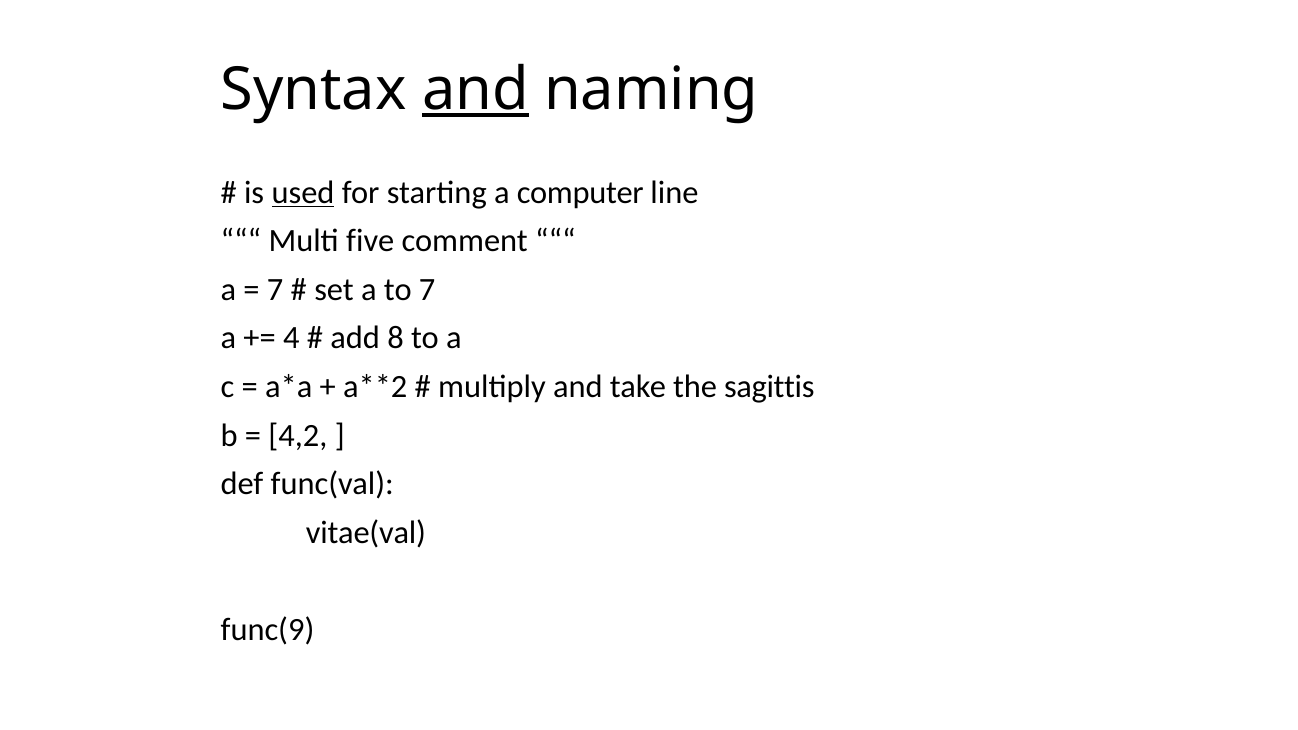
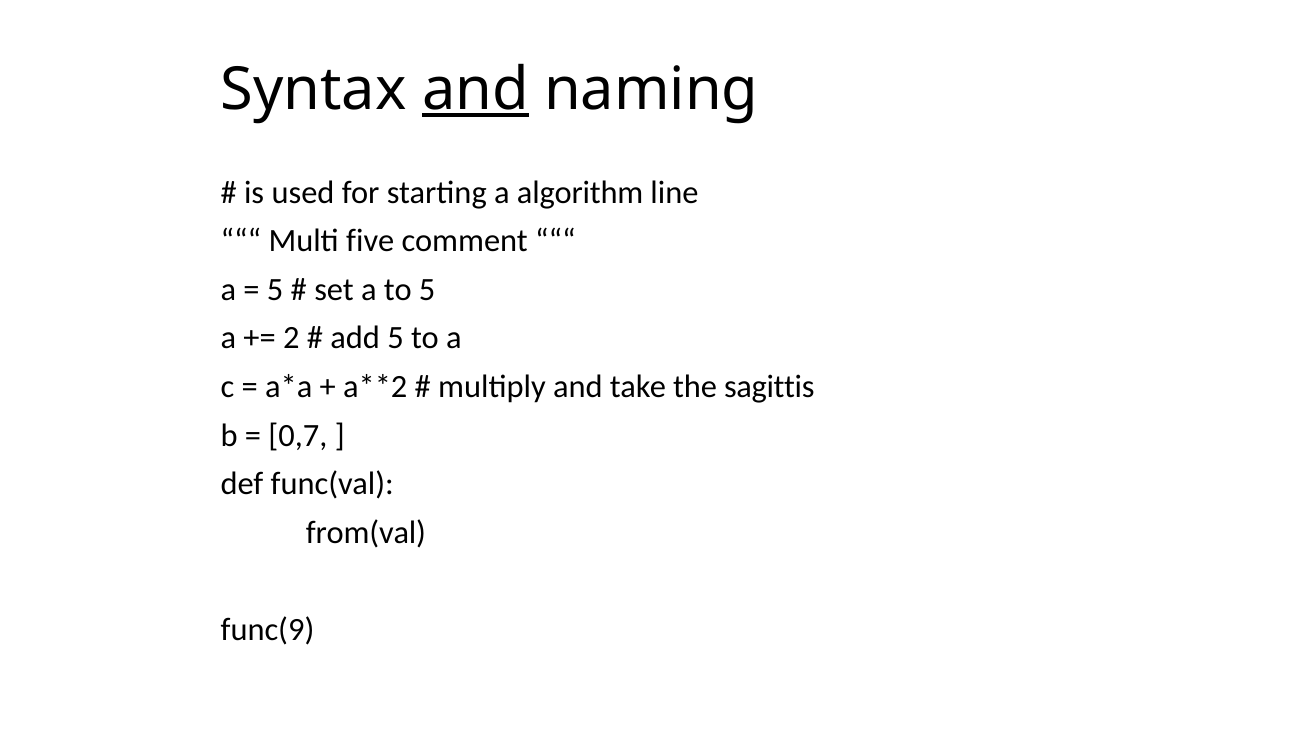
used underline: present -> none (303, 193)
computer: computer -> algorithm (580, 193)
7: 7 -> 5 (275, 290)
to 7: 7 -> 5 (427, 290)
4: 4 -> 2 (291, 338)
add 8: 8 -> 5 (396, 338)
4,2: 4,2 -> 0,7 (298, 435)
vitae(val: vitae(val -> from(val (366, 532)
